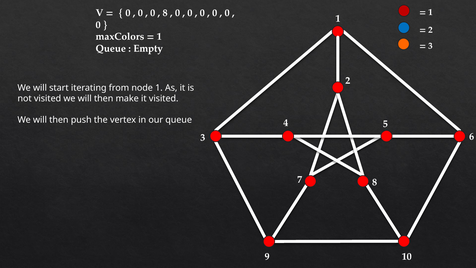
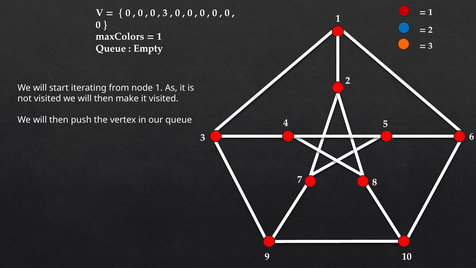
8: 8 -> 3 (165, 13)
